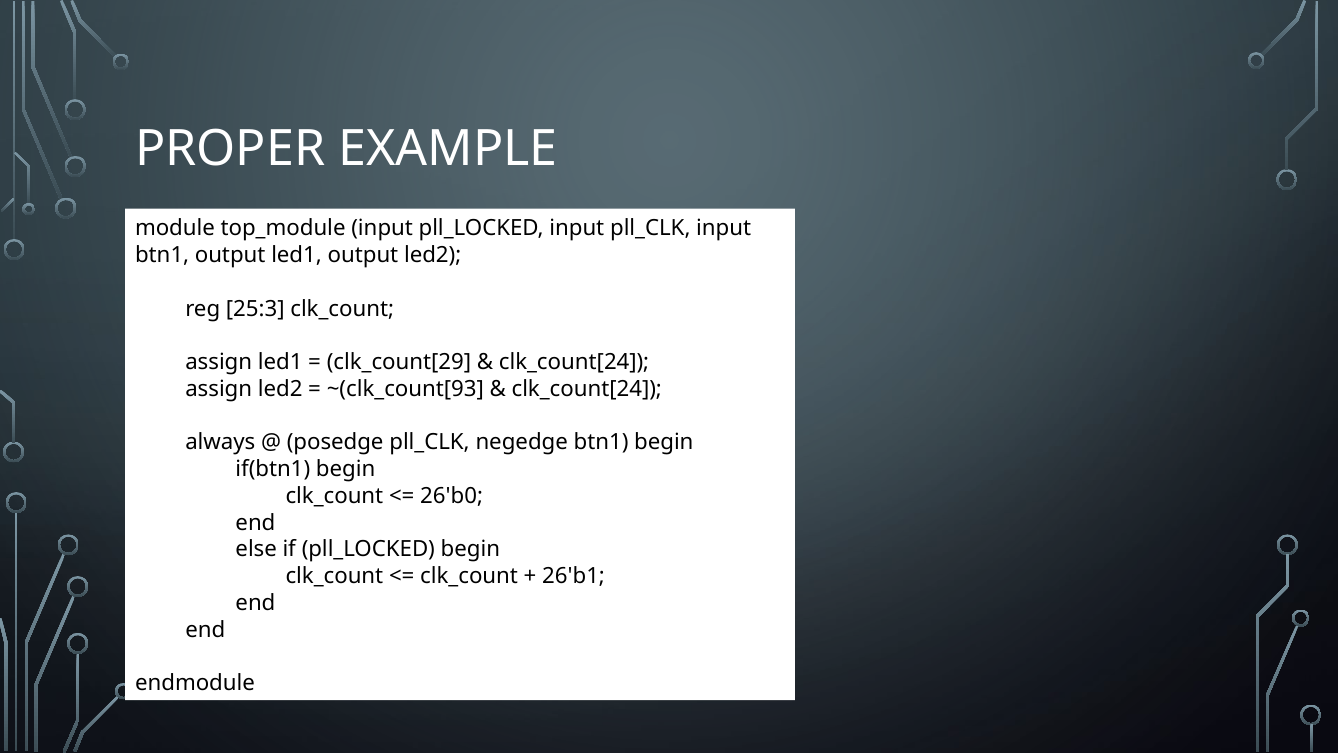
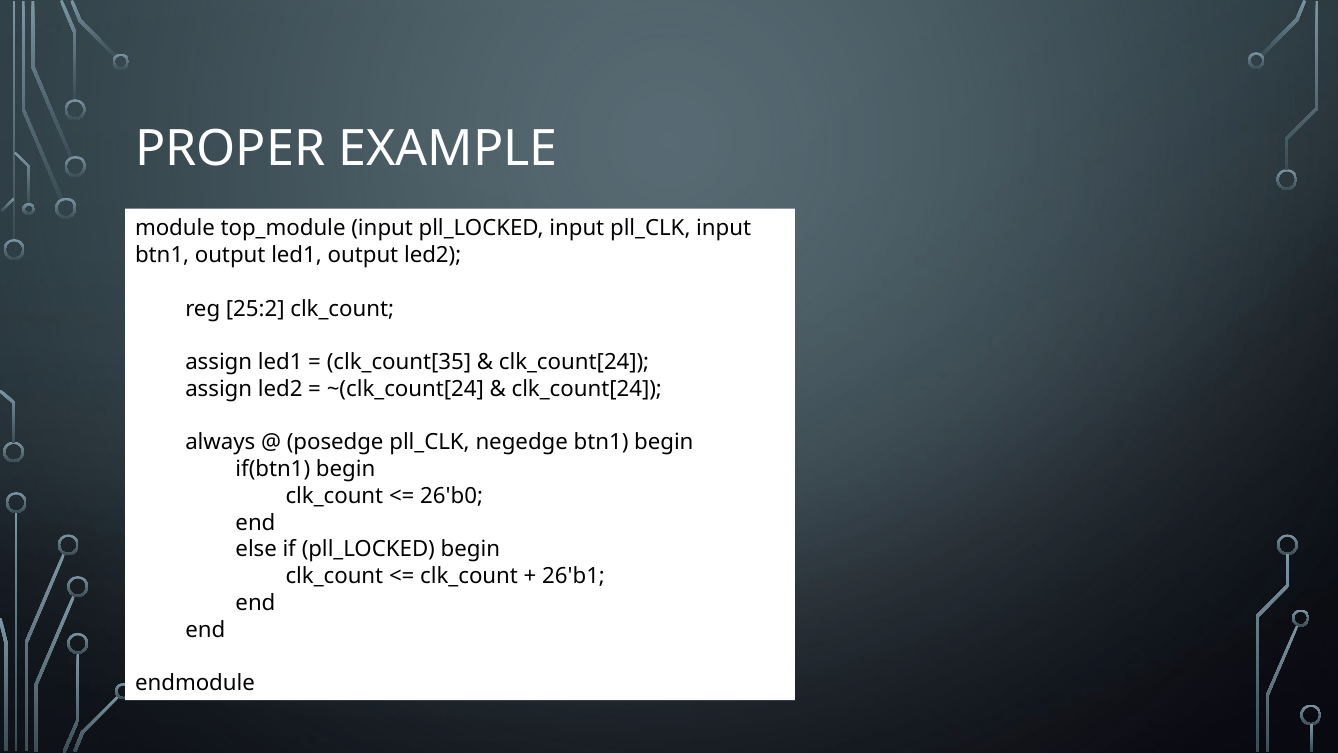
25:3: 25:3 -> 25:2 (255, 309)
clk_count[29: clk_count[29 -> clk_count[35 (399, 362)
~(clk_count[93: ~(clk_count[93 -> ~(clk_count[24 (405, 389)
